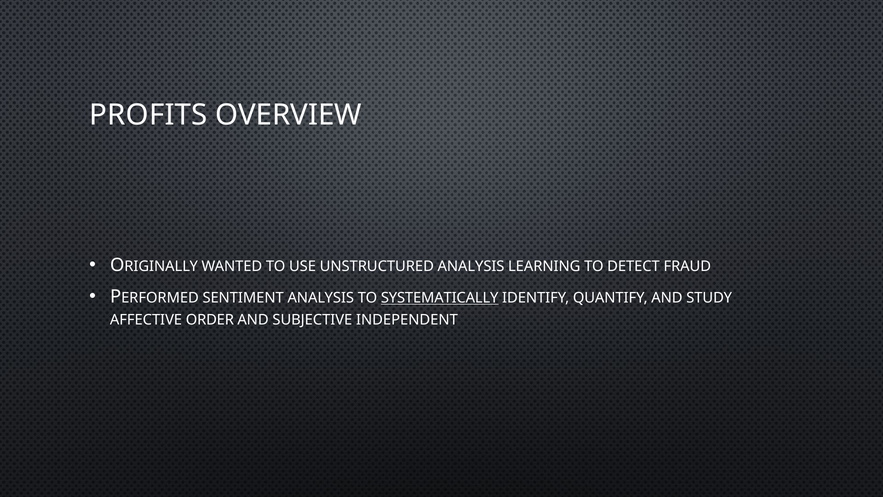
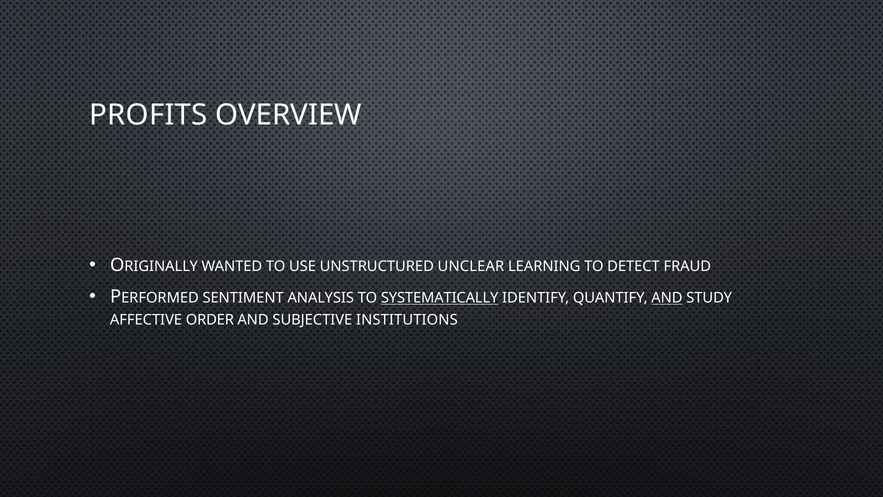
UNSTRUCTURED ANALYSIS: ANALYSIS -> UNCLEAR (471, 266)
AND underline: none -> present (667, 298)
INDEPENDENT: INDEPENDENT -> INSTITUTIONS (407, 320)
